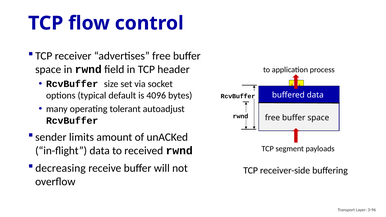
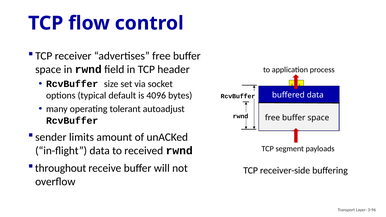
decreasing: decreasing -> throughout (61, 168)
